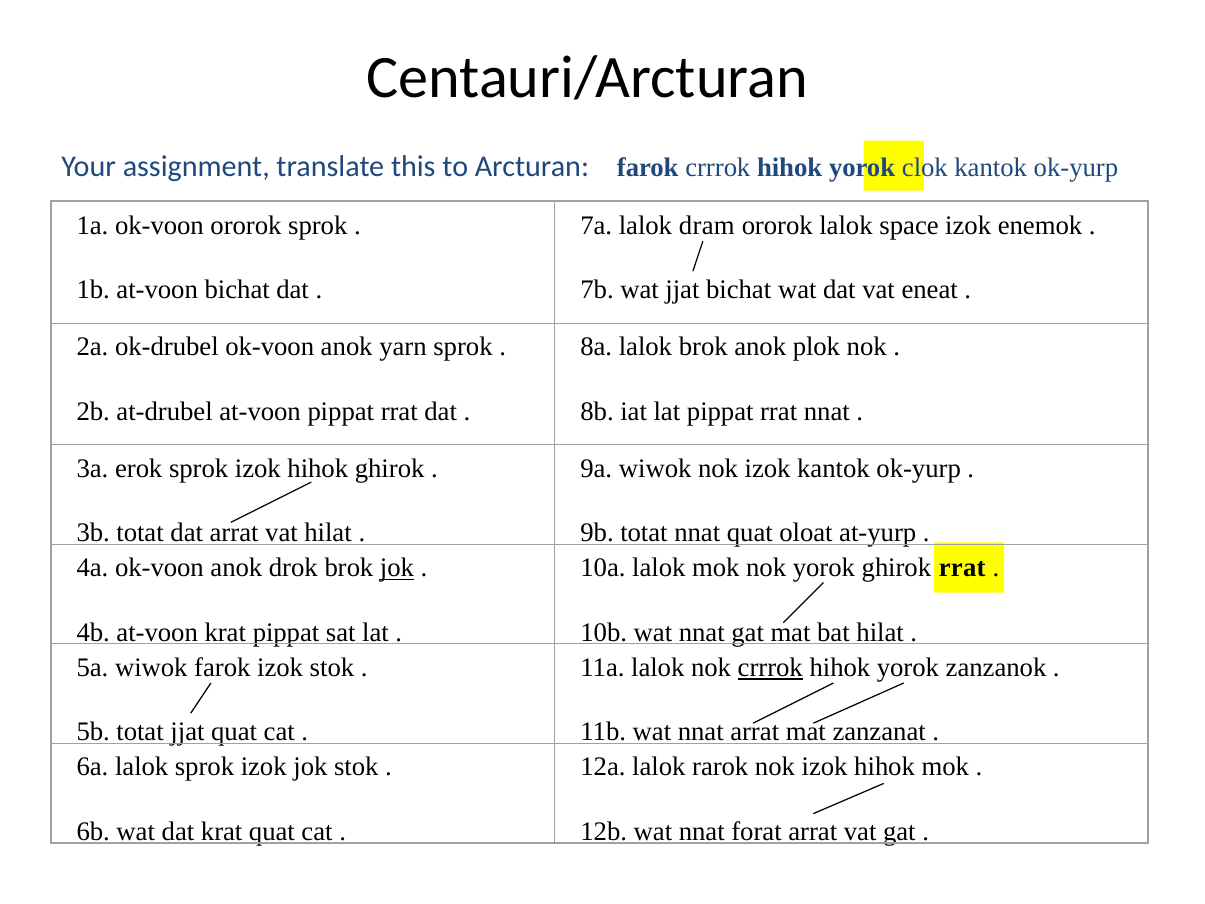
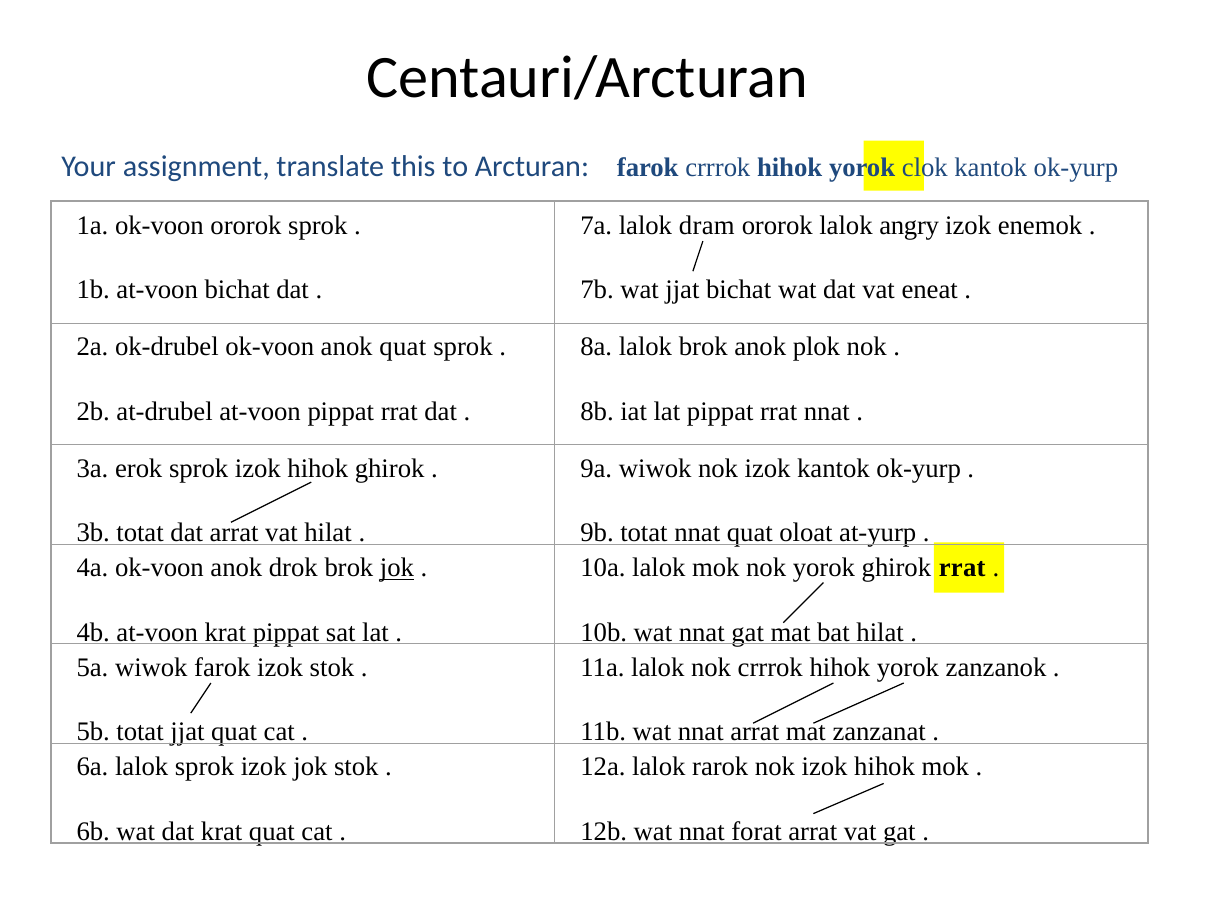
space: space -> angry (909, 225)
anok yarn: yarn -> quat (403, 347)
crrrok underline: present -> none (770, 667)
